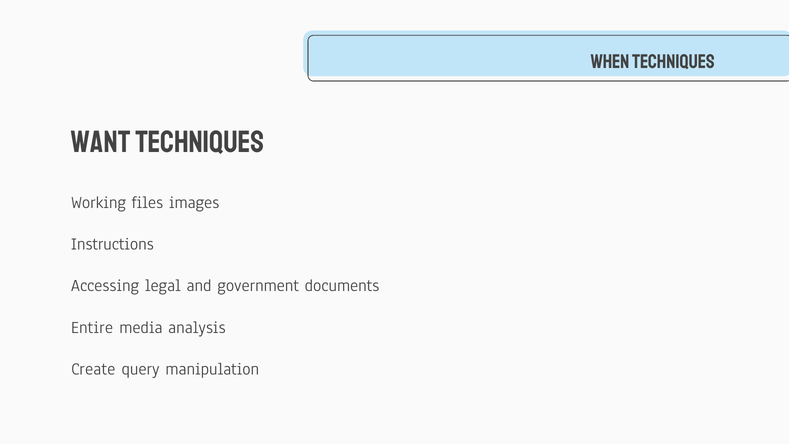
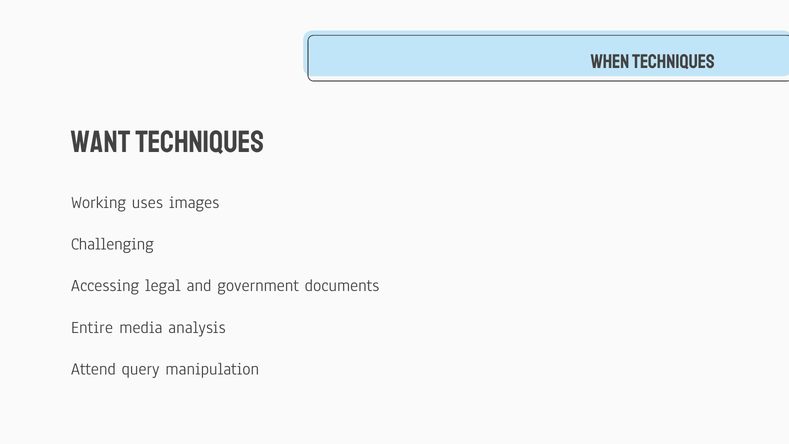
files: files -> uses (147, 202)
Instructions: Instructions -> Challenging (112, 244)
Create: Create -> Attend (93, 369)
